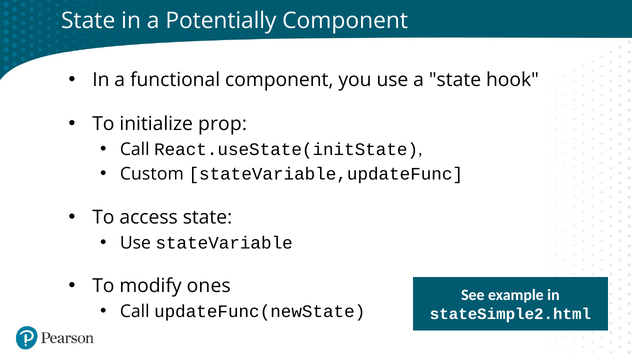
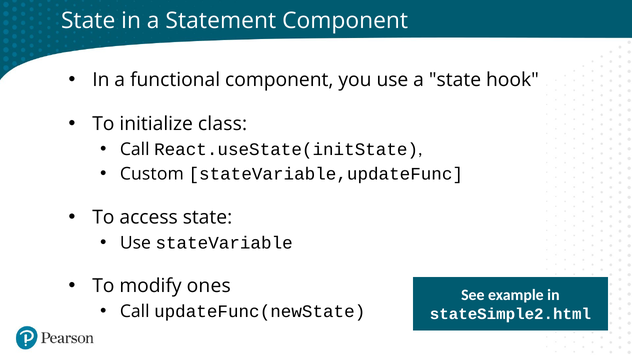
Potentially: Potentially -> Statement (221, 21)
prop: prop -> class (223, 124)
